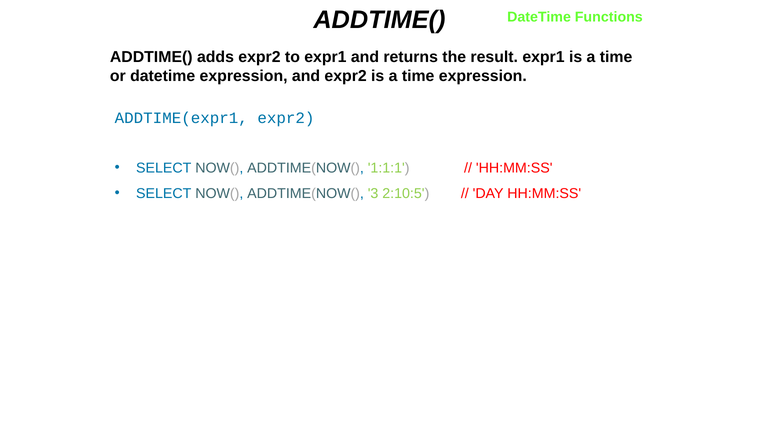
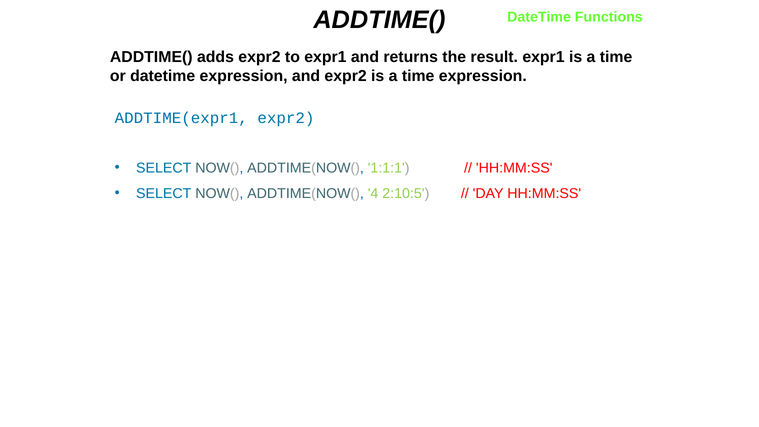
3: 3 -> 4 (373, 194)
